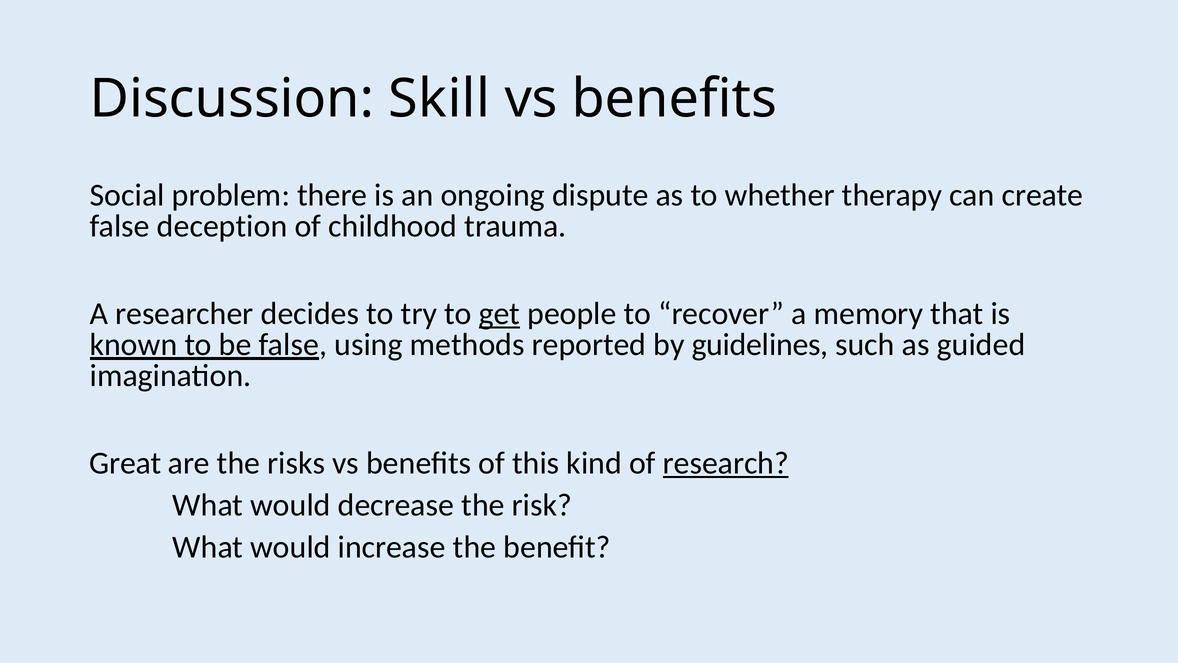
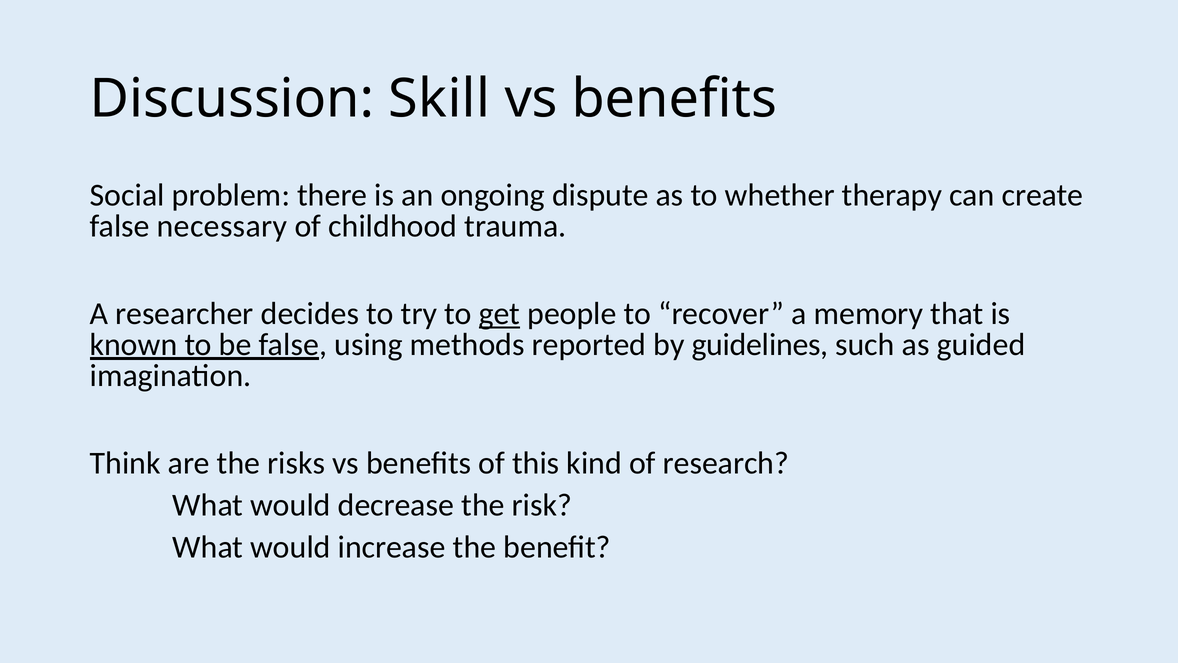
deception: deception -> necessary (222, 226)
Great: Great -> Think (125, 463)
research underline: present -> none (726, 463)
